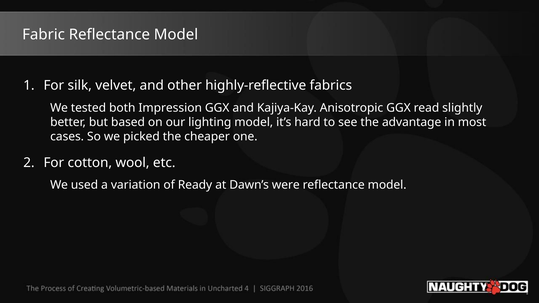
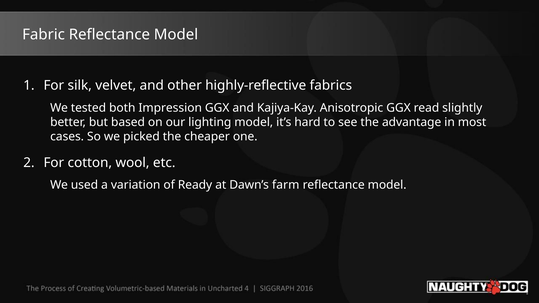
were: were -> farm (286, 185)
